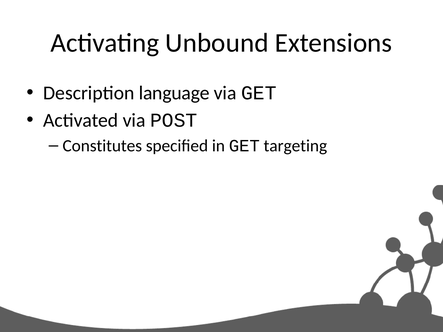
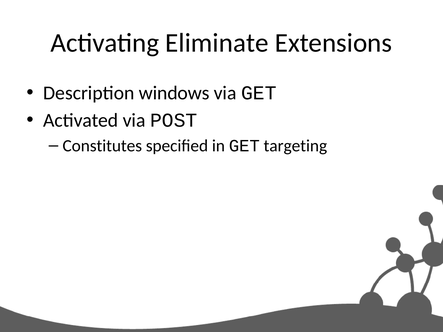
Unbound: Unbound -> Eliminate (217, 43)
language: language -> windows (174, 93)
